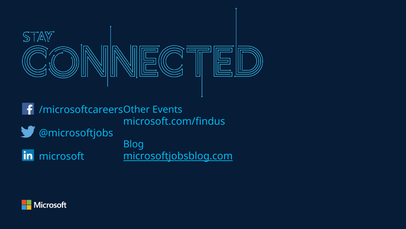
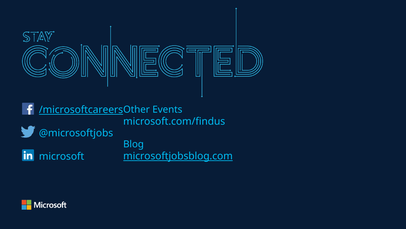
/microsoftcareers underline: none -> present (81, 110)
